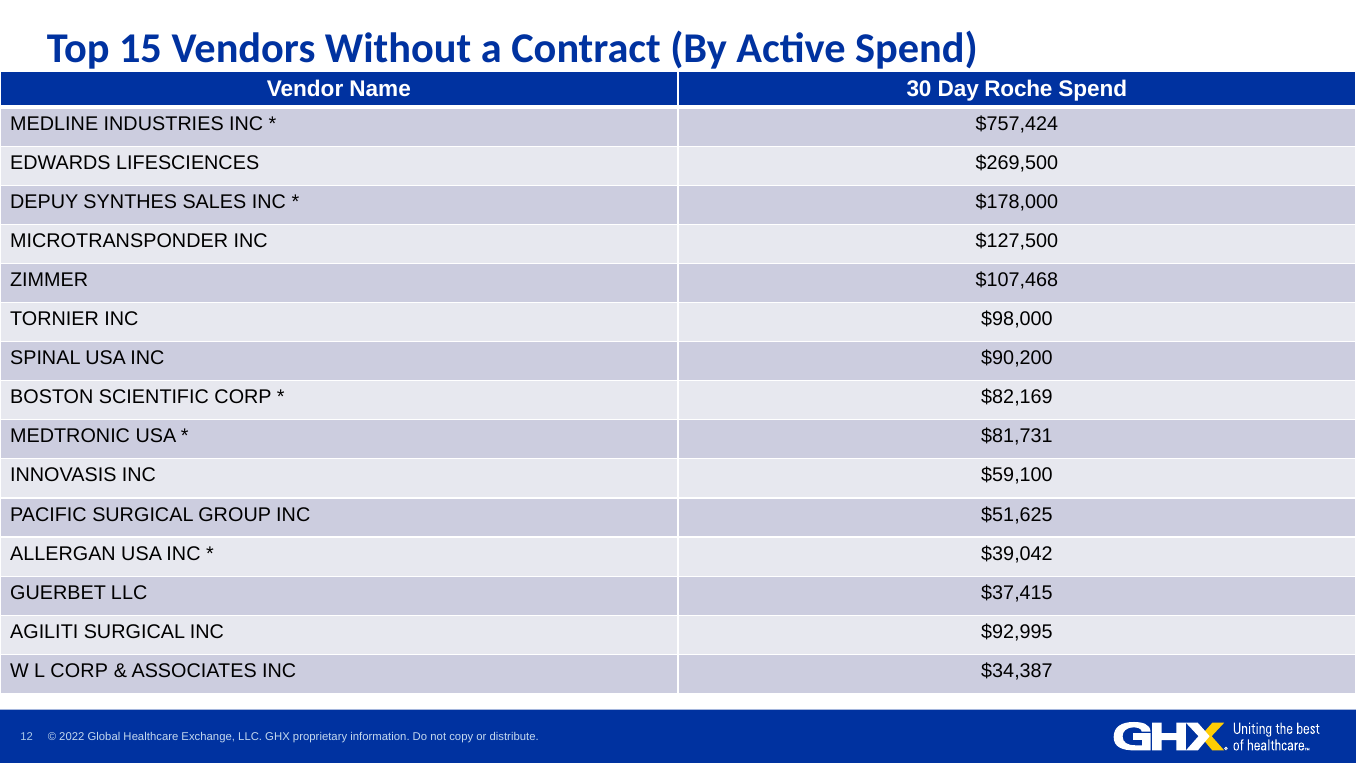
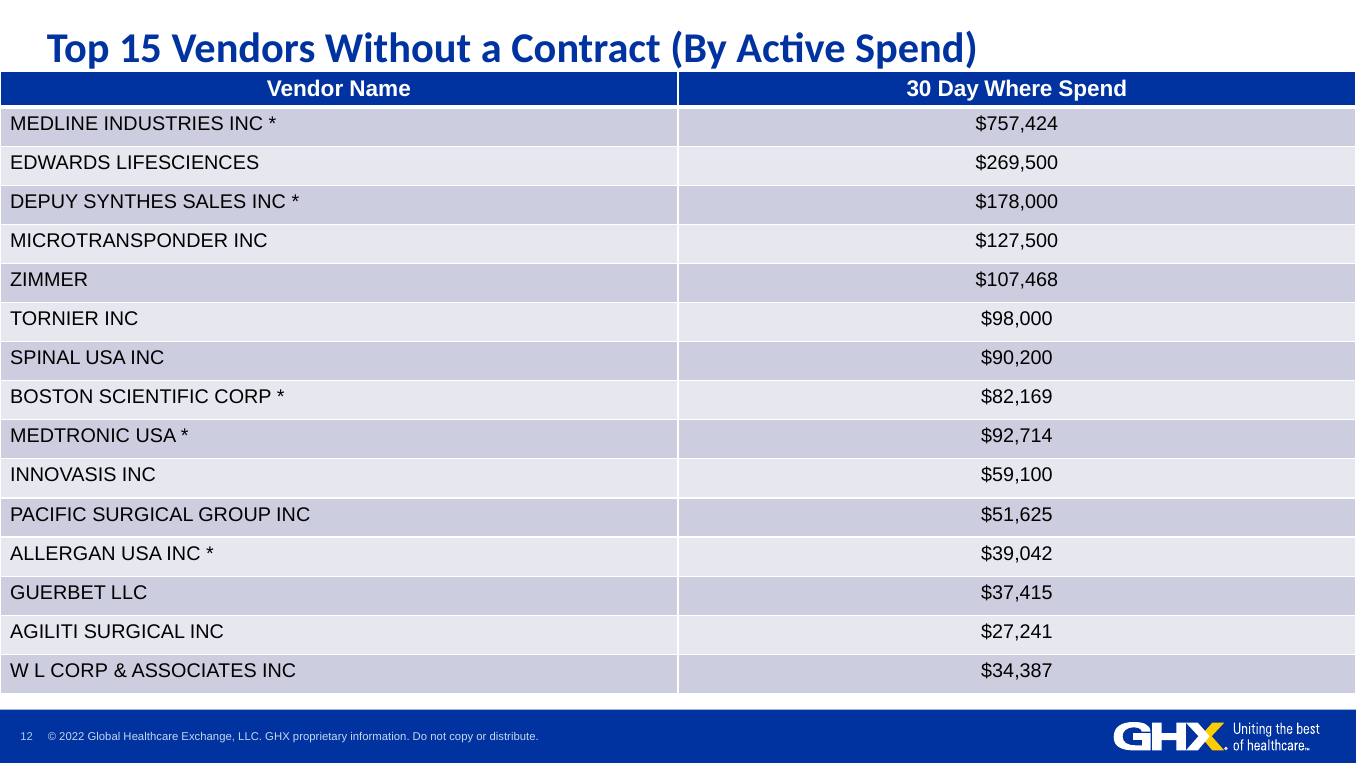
Roche: Roche -> Where (1018, 89)
$81,731: $81,731 -> $92,714 (1017, 436)
$92,995: $92,995 -> $27,241 (1017, 632)
